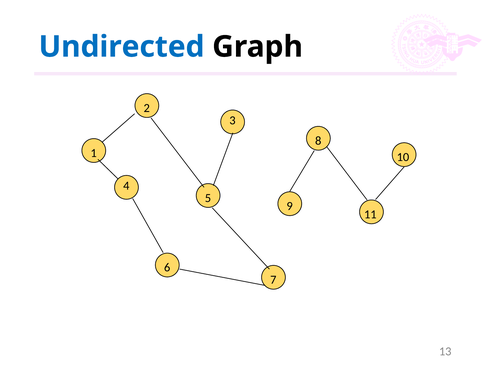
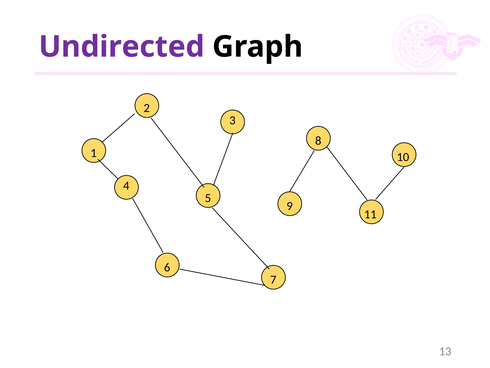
Undirected colour: blue -> purple (122, 47)
